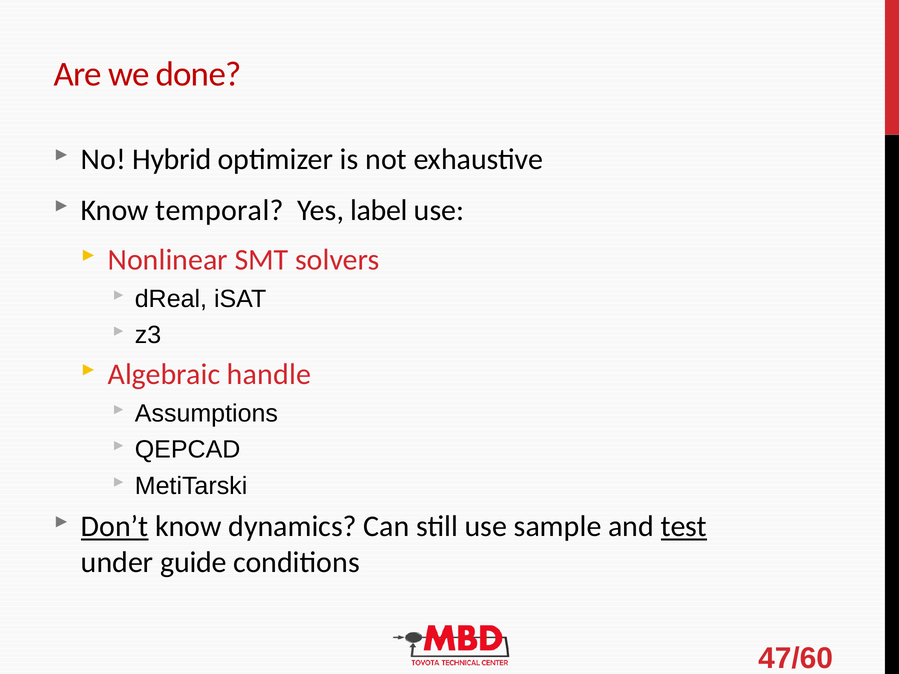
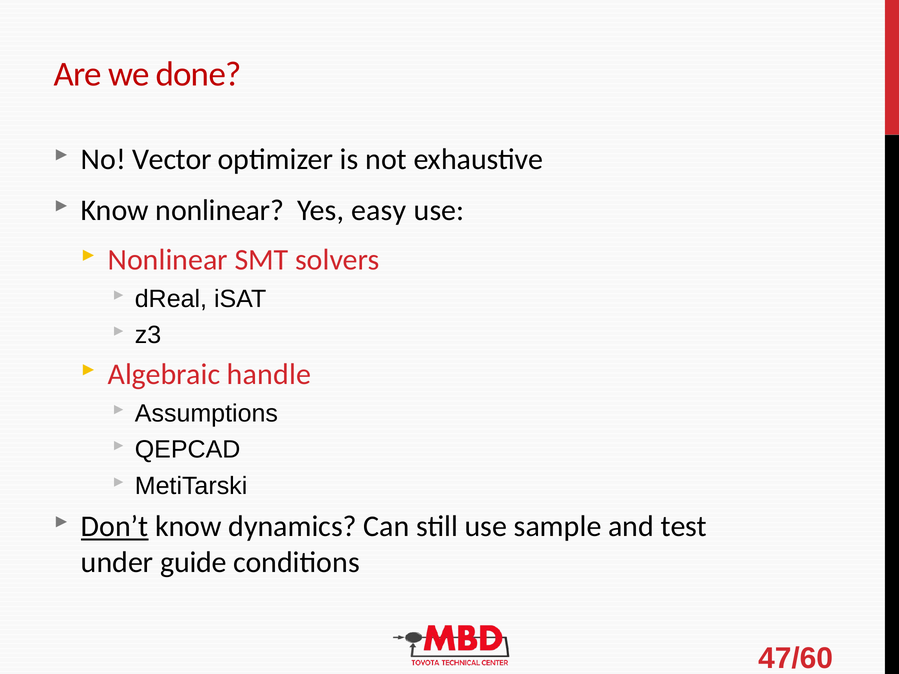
Hybrid: Hybrid -> Vector (172, 159)
Know temporal: temporal -> nonlinear (220, 210)
label: label -> easy (379, 210)
test underline: present -> none (684, 527)
